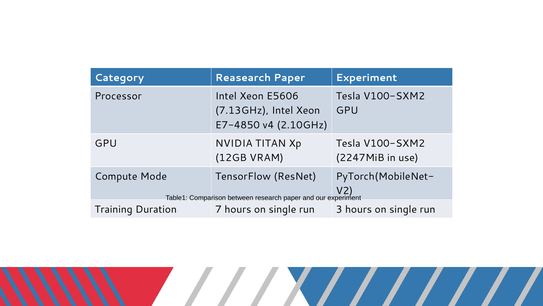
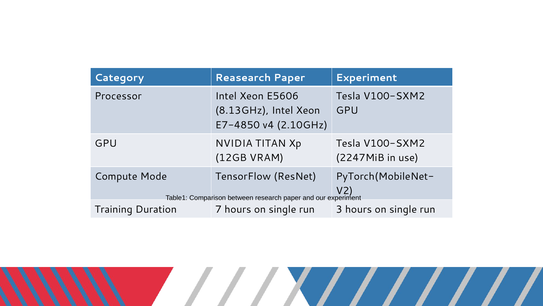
7.13GHz: 7.13GHz -> 8.13GHz (242, 110)
